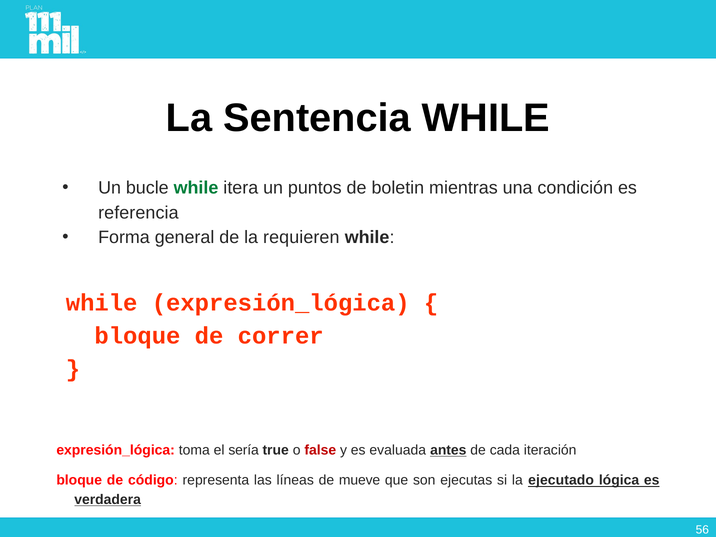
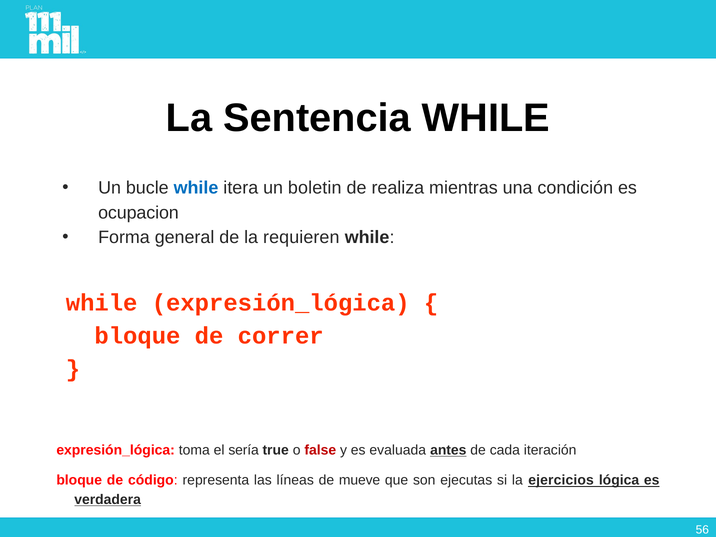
while colour: green -> blue (196, 188)
puntos: puntos -> boletin (315, 188)
boletin: boletin -> realiza (398, 188)
referencia: referencia -> ocupacion (138, 213)
ejecutado: ejecutado -> ejercicios (561, 480)
